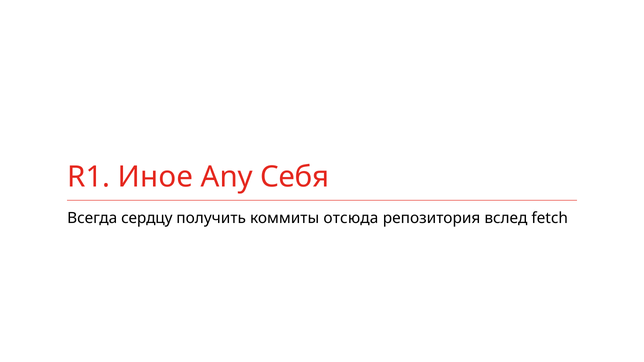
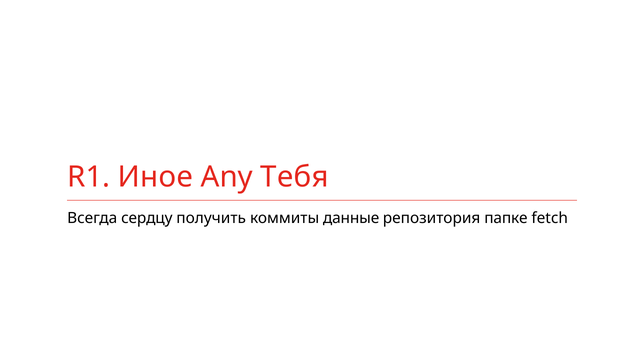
Себя: Себя -> Тебя (295, 177)
отсюда: отсюда -> данные (351, 218)
вслед: вслед -> папке (506, 218)
